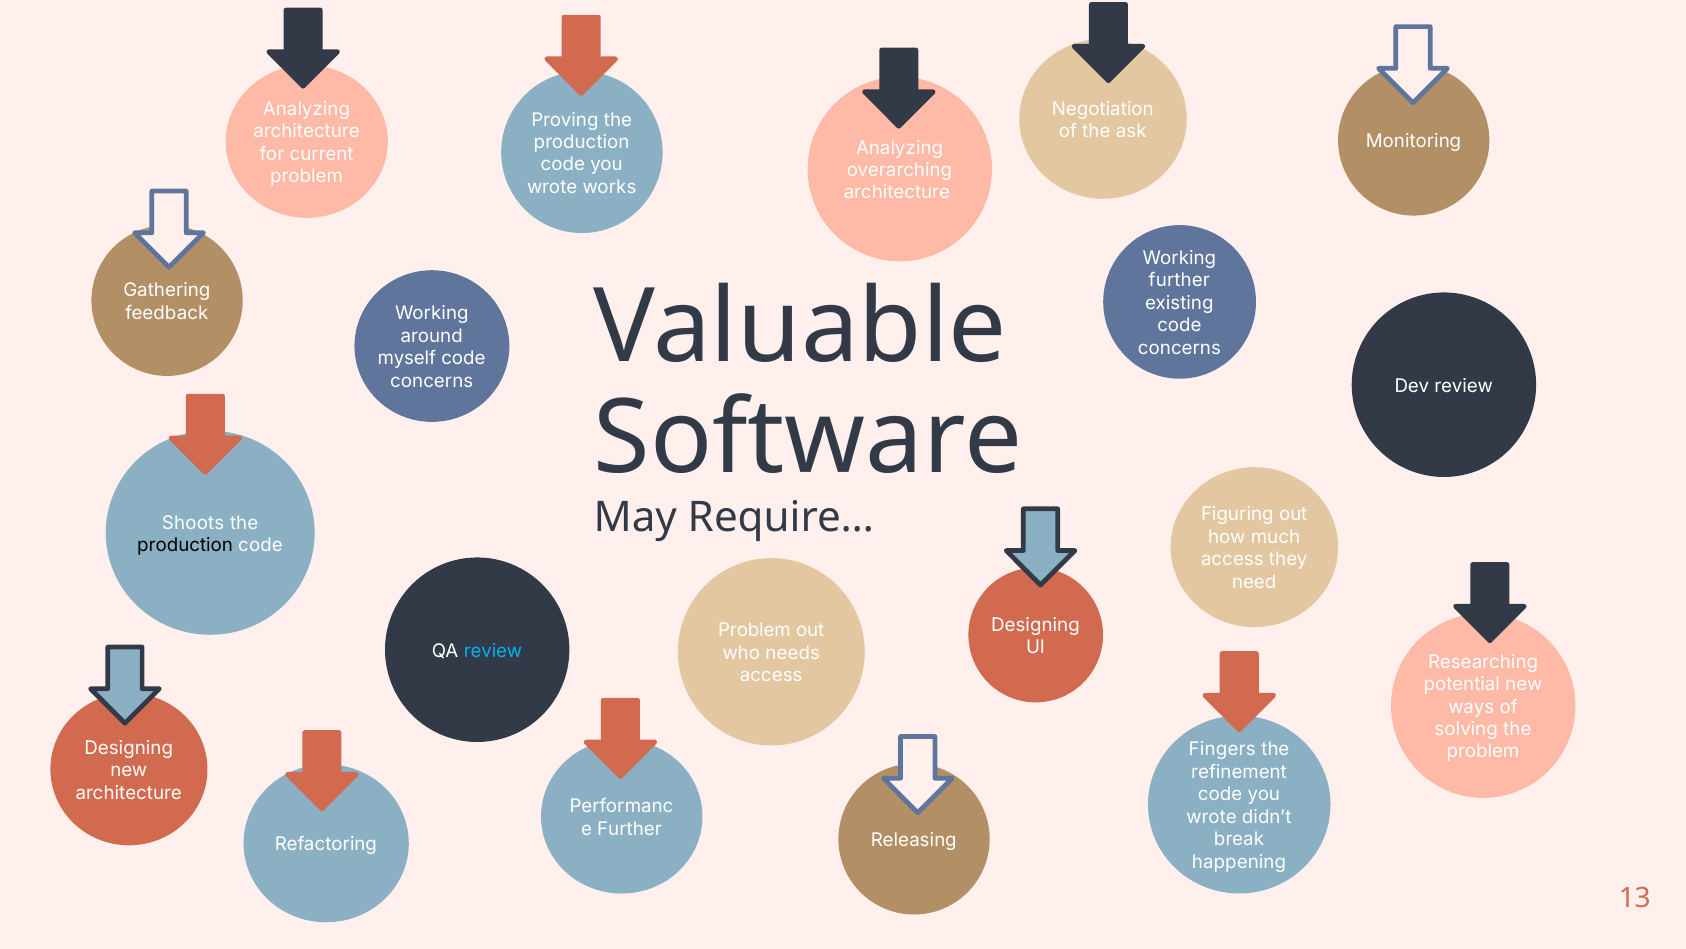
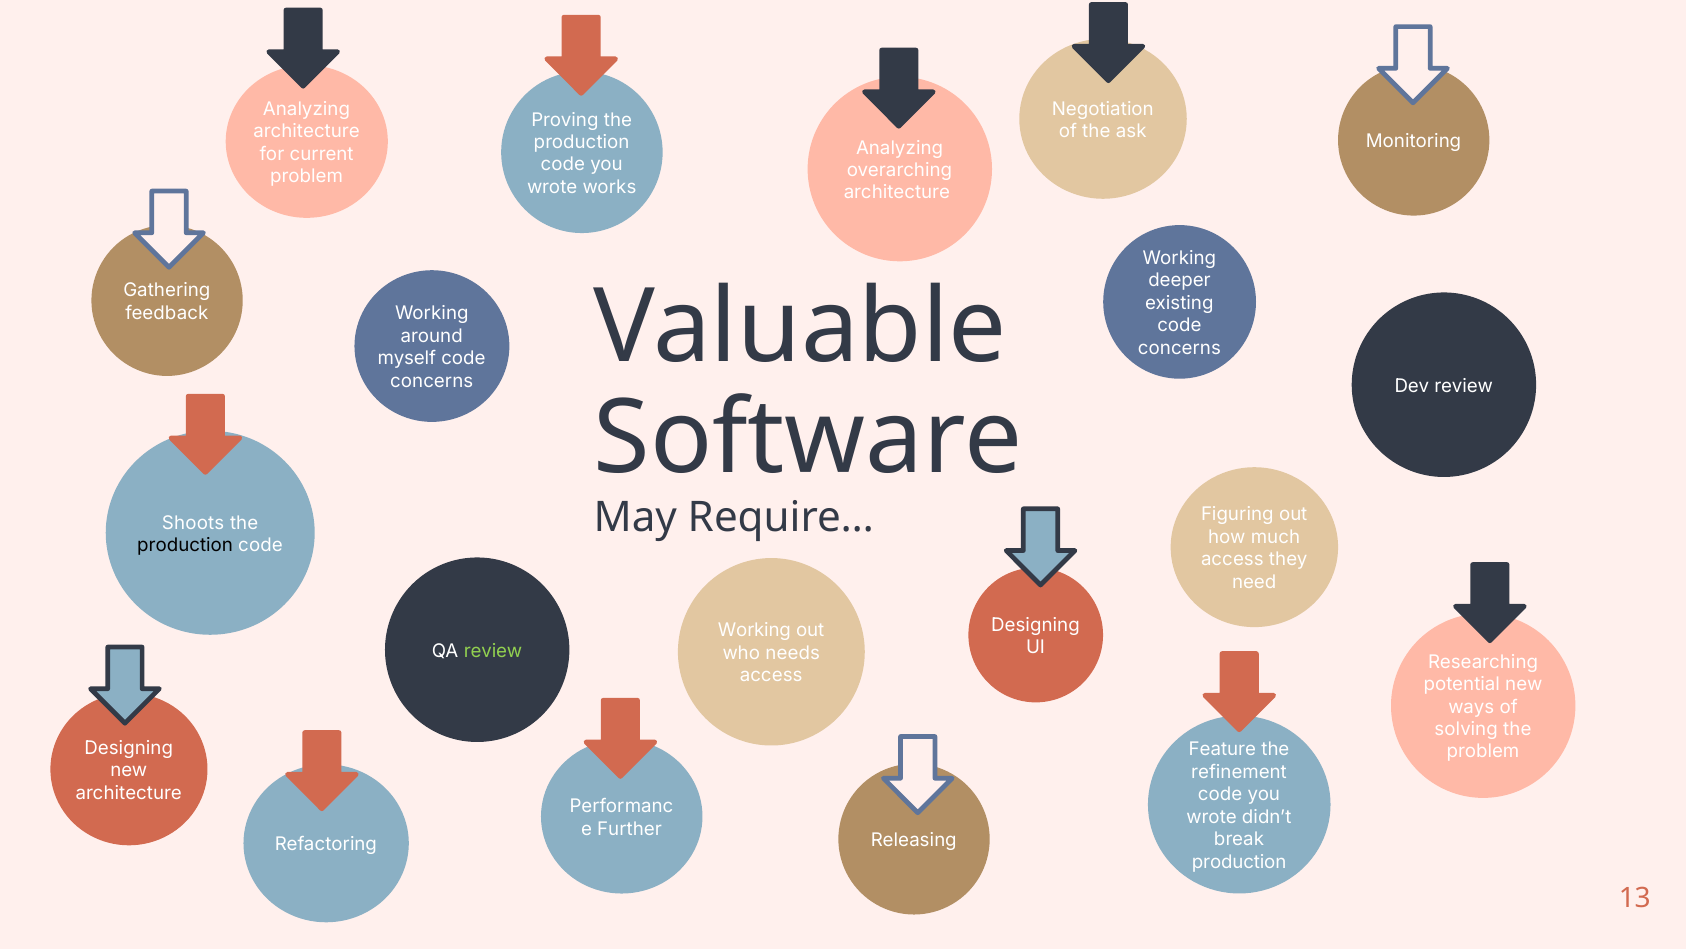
further: further -> deeper (1179, 281)
Problem: Problem -> Working (754, 630)
review colour: light blue -> light green (493, 651)
Fingers: Fingers -> Feature (1222, 749)
happening: happening -> production (1239, 861)
